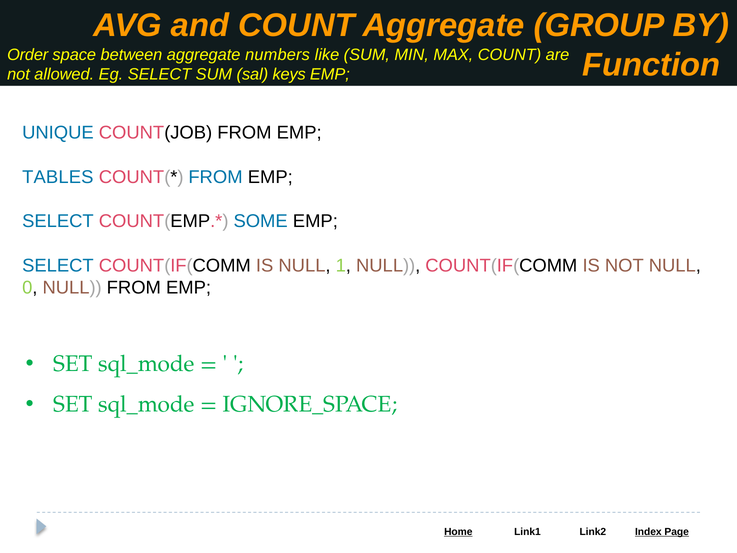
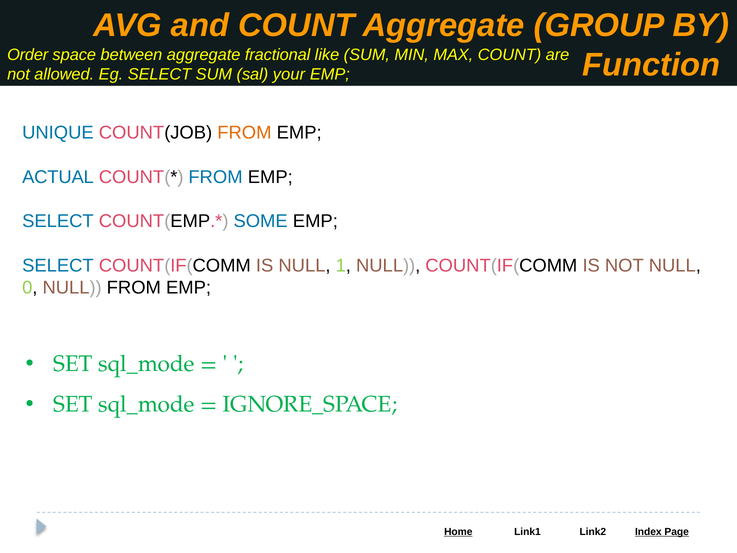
numbers: numbers -> fractional (278, 55)
keys: keys -> your (289, 75)
FROM colour: black -> orange (244, 133)
TABLES: TABLES -> ACTUAL (58, 177)
